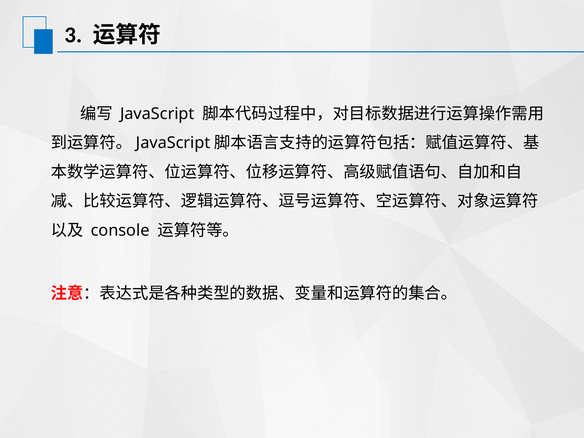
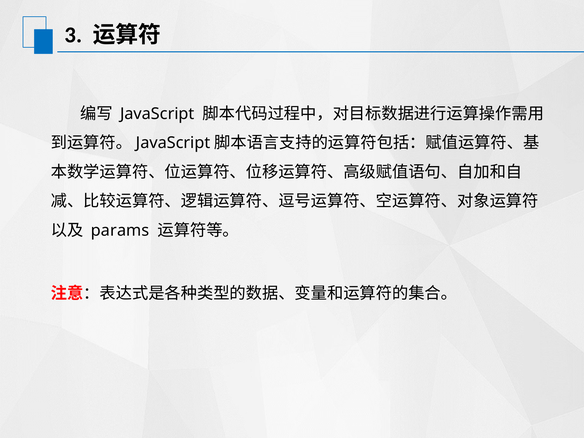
console: console -> params (120, 230)
